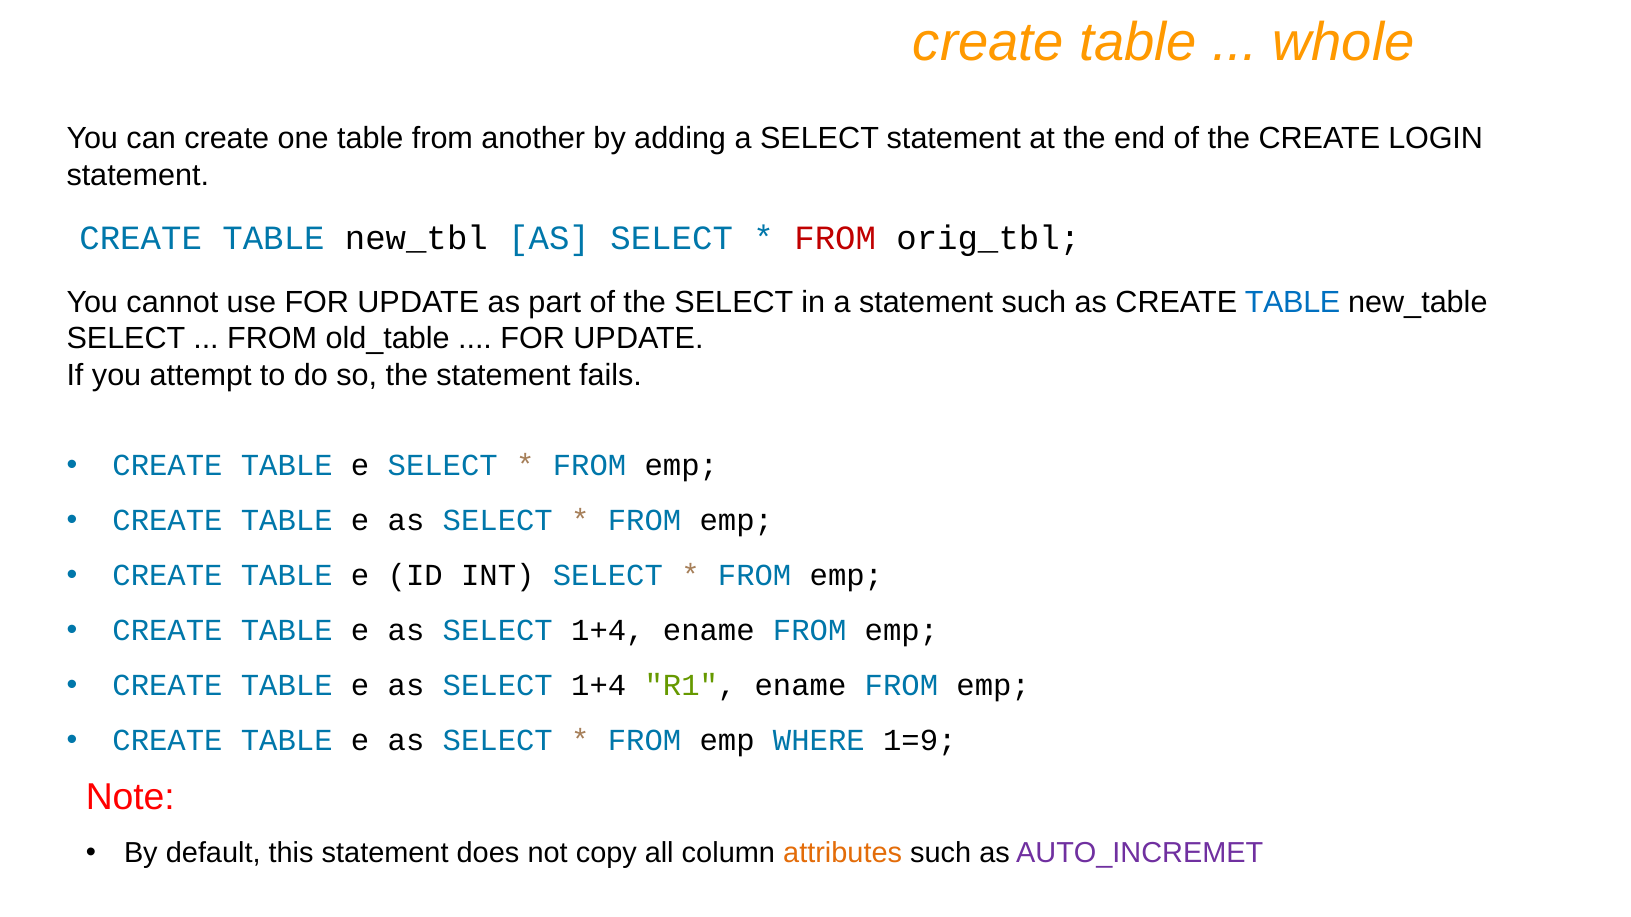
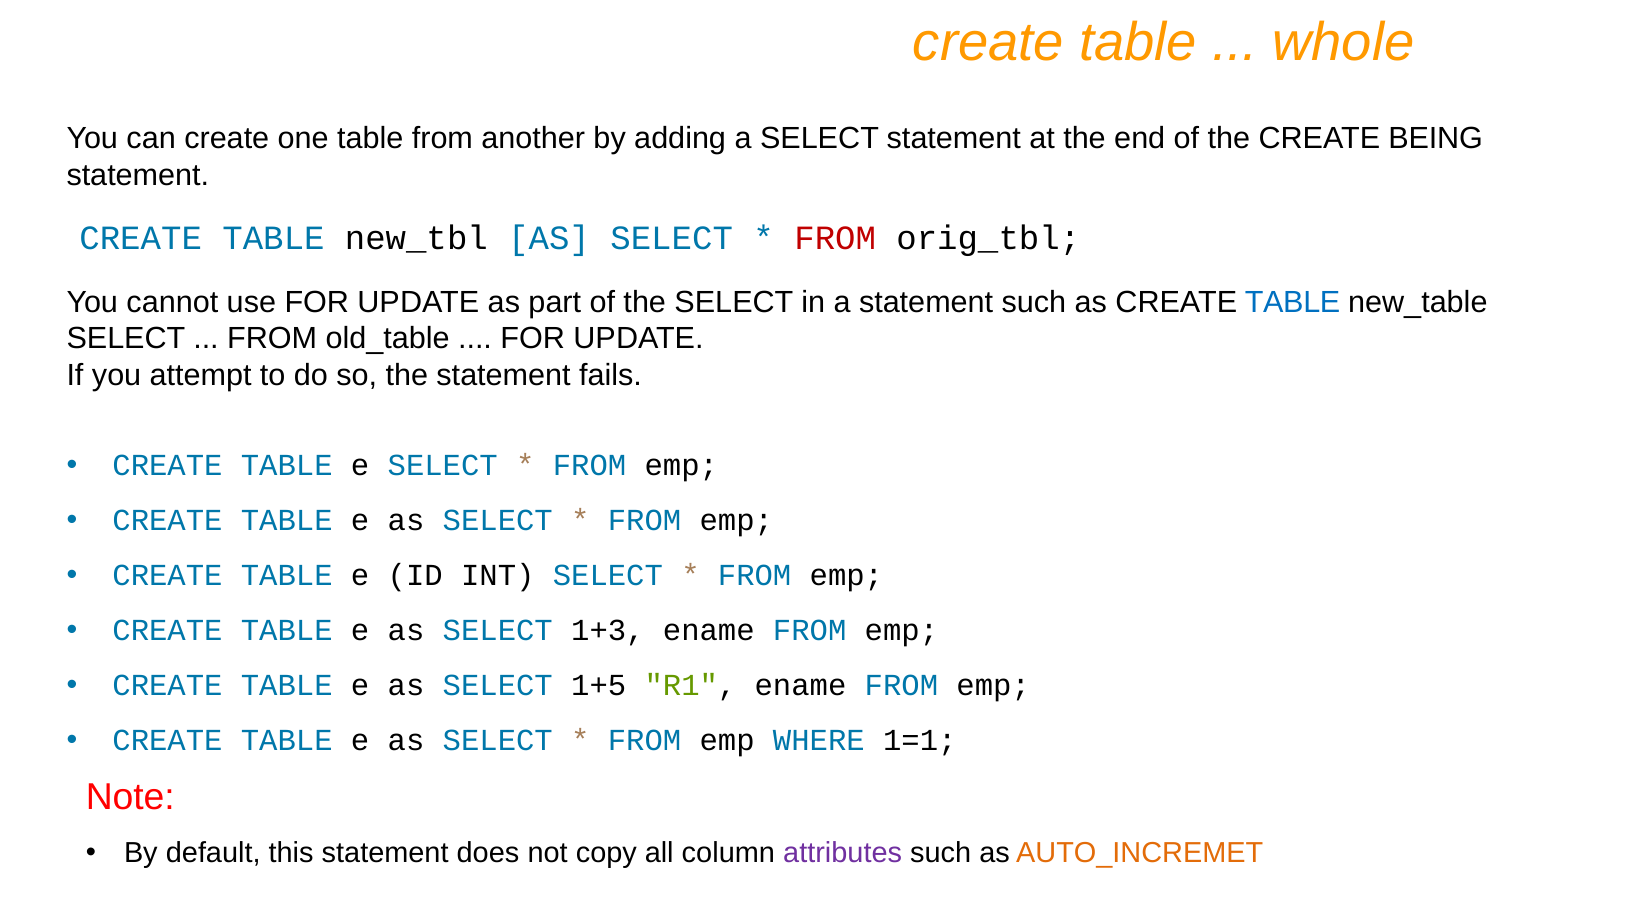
LOGIN: LOGIN -> BEING (1436, 139)
1+4: 1+4 -> 1+3 (608, 631)
1+4: 1+4 -> 1+5 (599, 686)
1=9: 1=9 -> 1=1 (920, 741)
attributes colour: orange -> purple (843, 853)
AUTO_INCREMET colour: purple -> orange (1140, 853)
